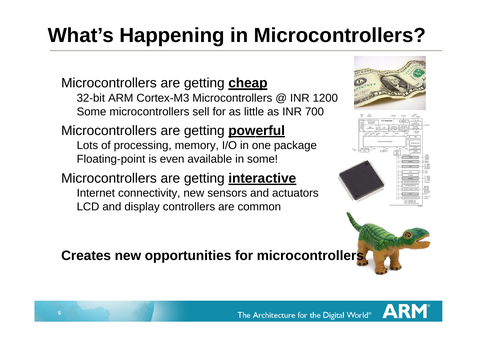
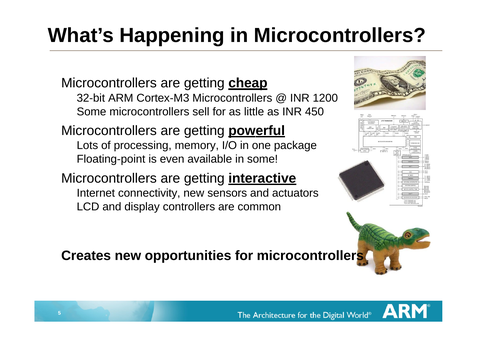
700: 700 -> 450 (314, 112)
